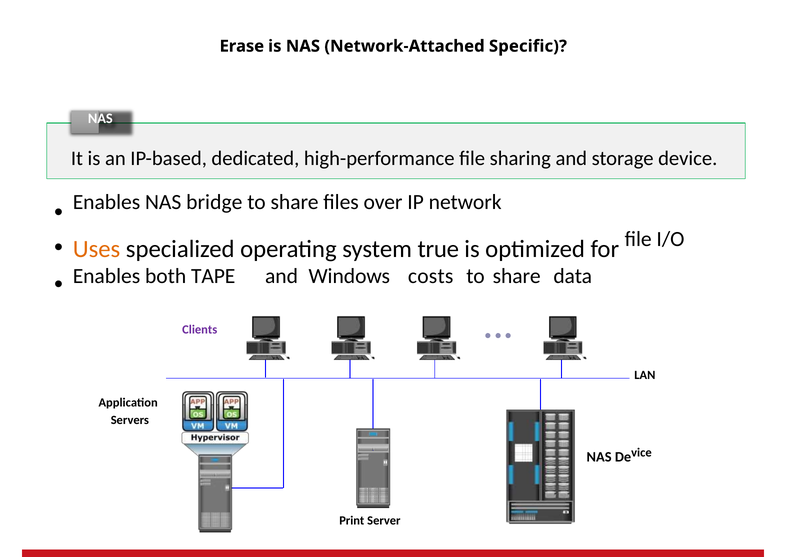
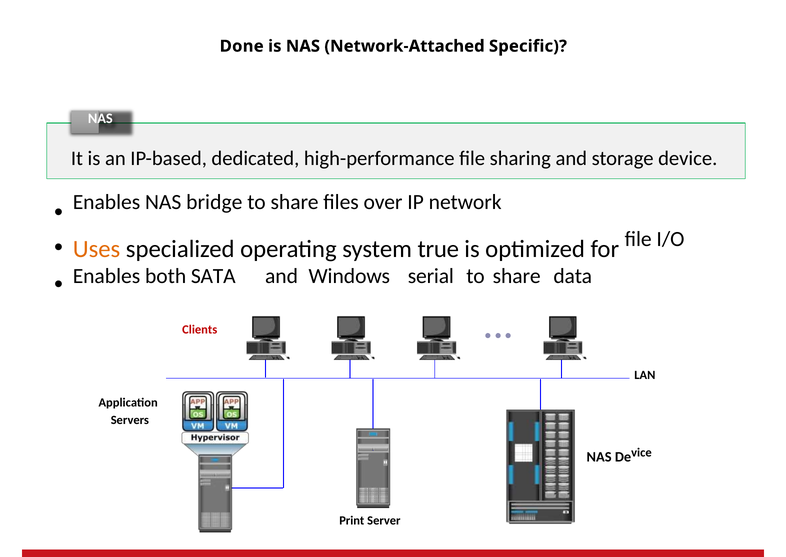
Erase: Erase -> Done (242, 46)
TAPE: TAPE -> SATA (213, 276)
costs: costs -> serial (431, 276)
Clients colour: purple -> red (200, 329)
